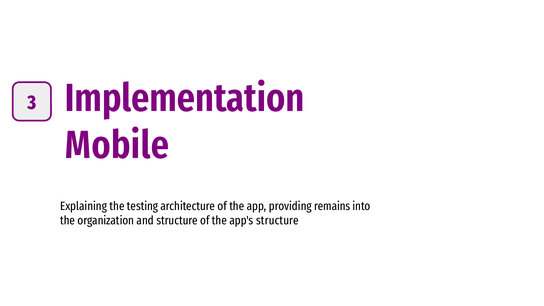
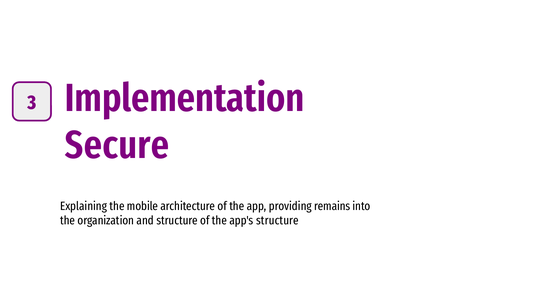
Mobile: Mobile -> Secure (117, 145)
testing: testing -> mobile (143, 206)
